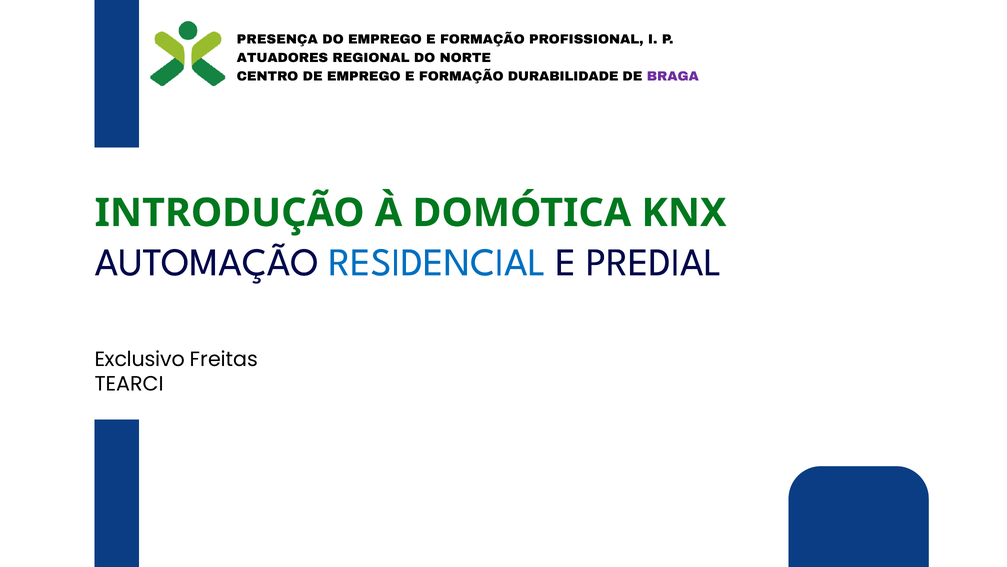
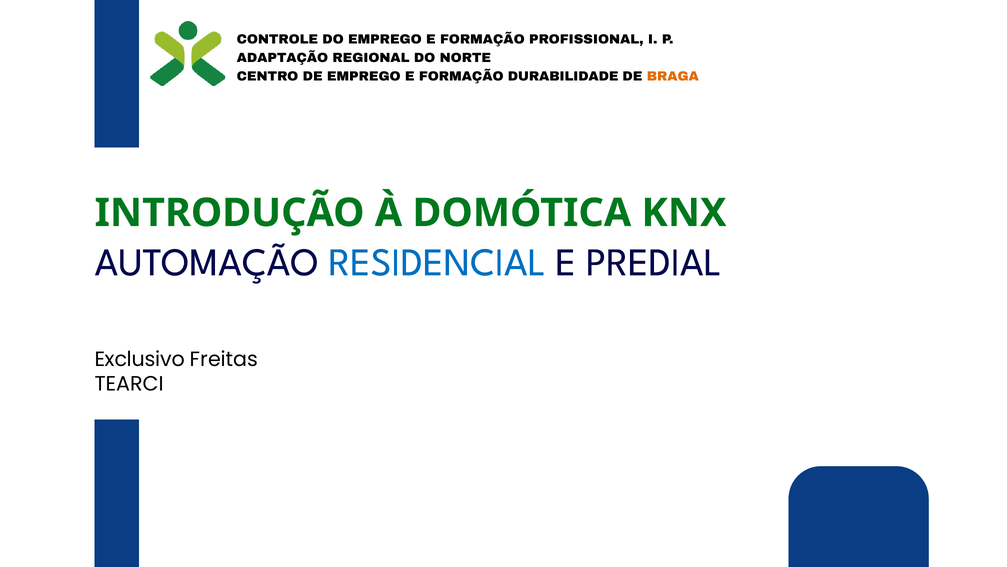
PRESENÇA: PRESENÇA -> CONTROLE (277, 39)
ATUADORES: ATUADORES -> ADAPTAÇÃO (282, 58)
BRAGA colour: purple -> orange (673, 77)
